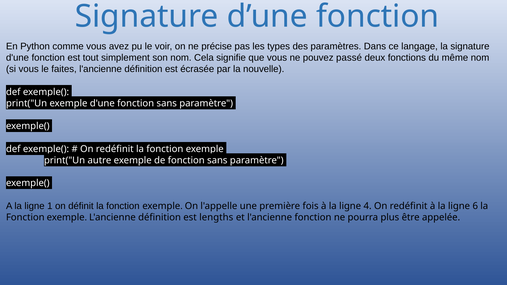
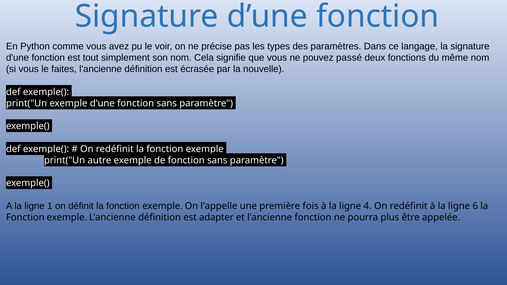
lengths: lengths -> adapter (216, 218)
